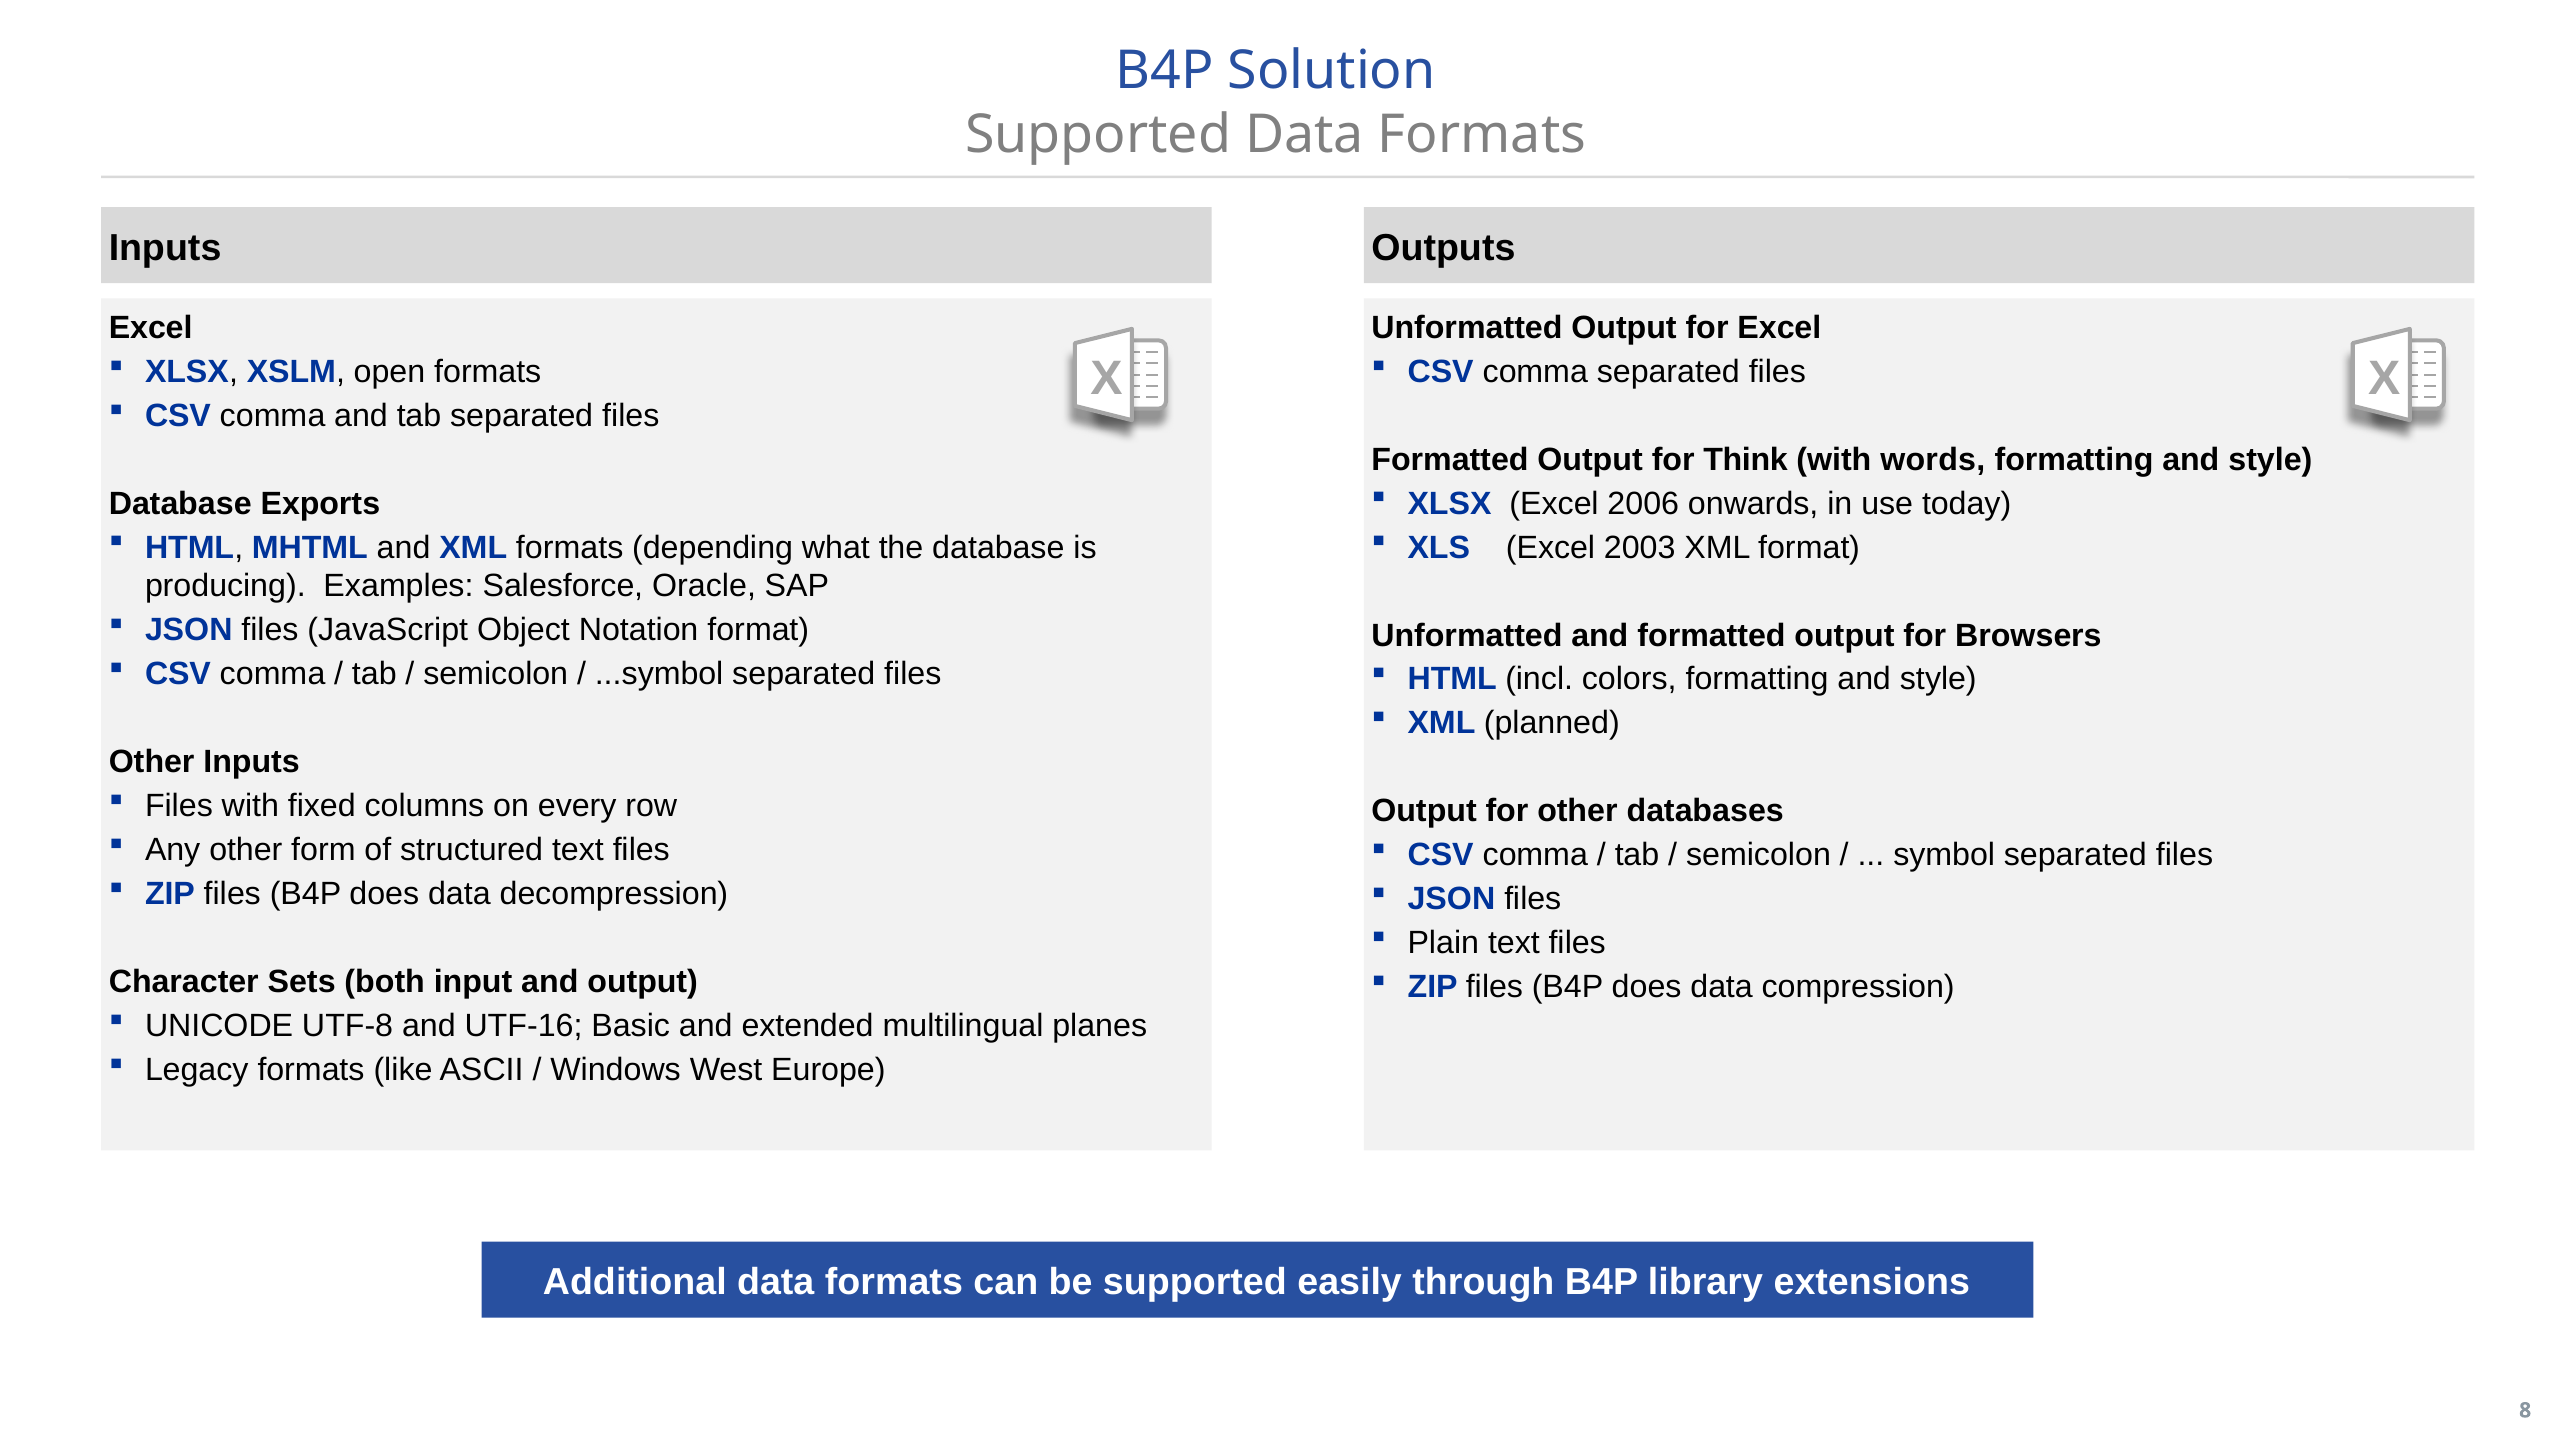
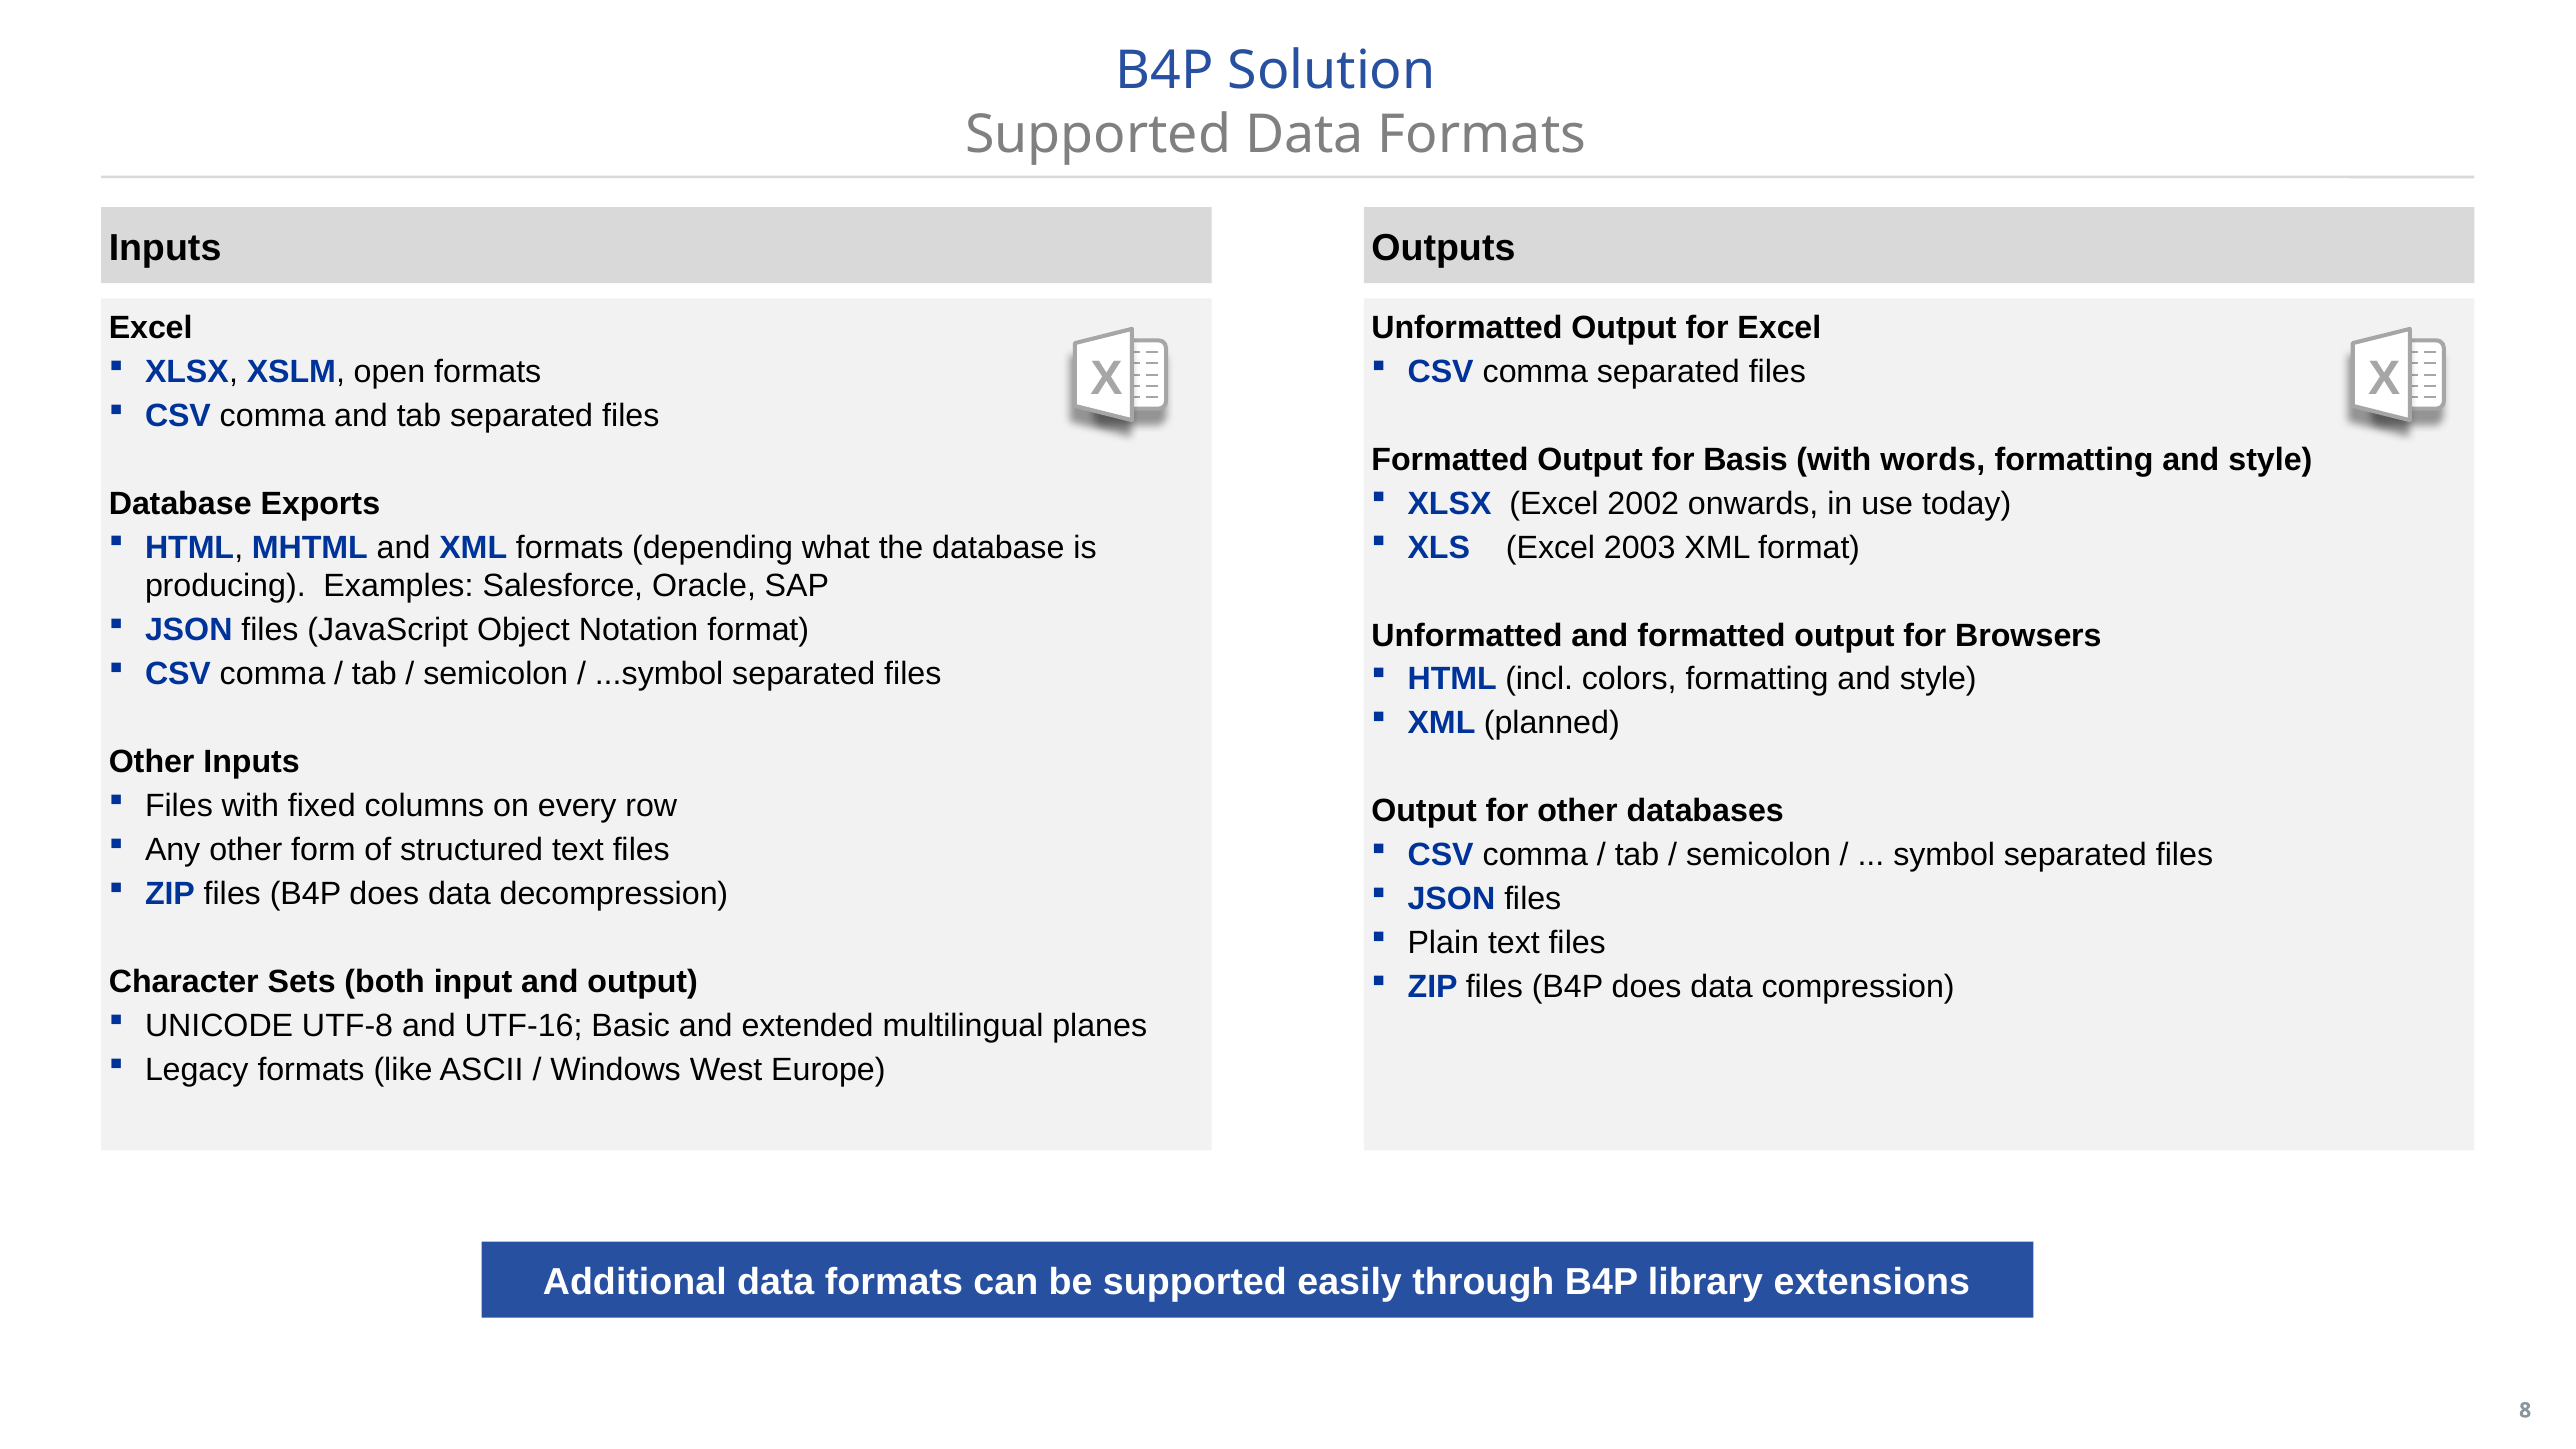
Think: Think -> Basis (1746, 460)
2006: 2006 -> 2002 (1643, 503)
